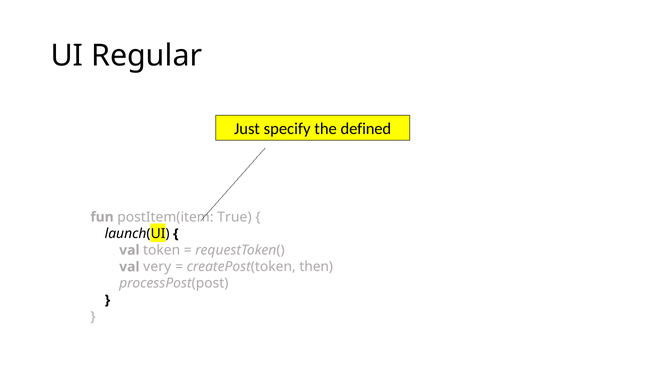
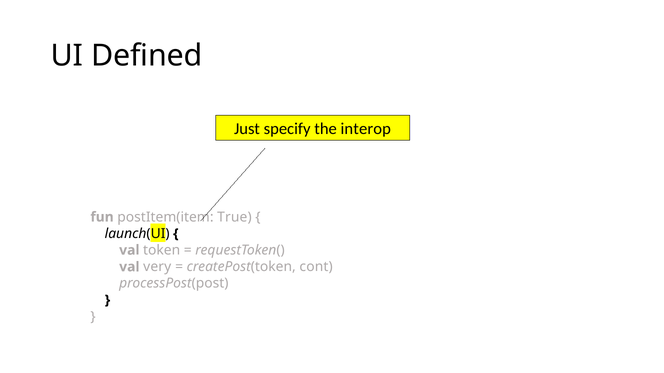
Regular: Regular -> Defined (147, 56)
defined: defined -> interop (366, 129)
then: then -> cont (316, 267)
